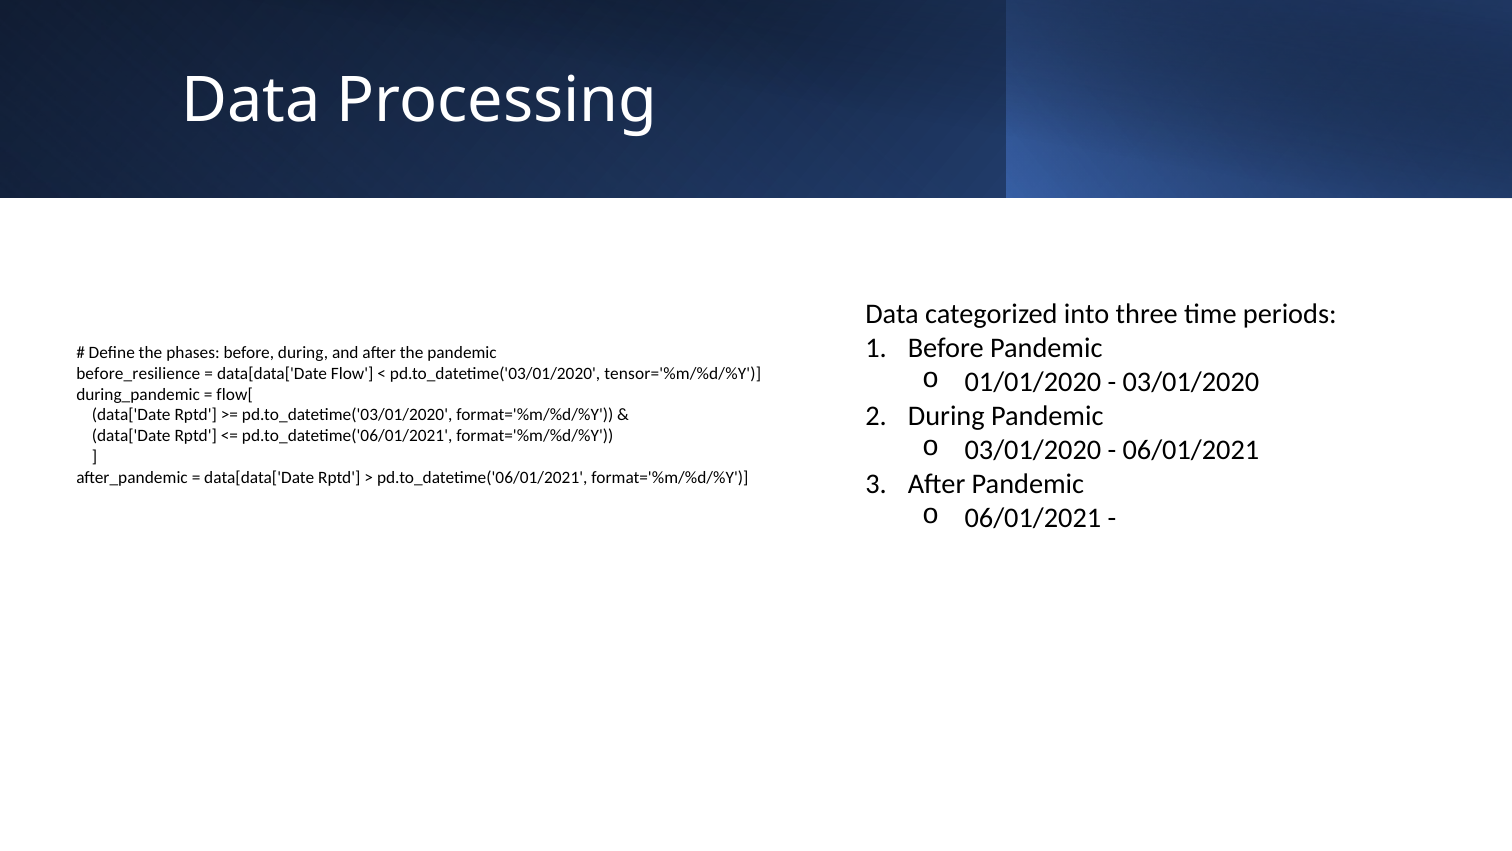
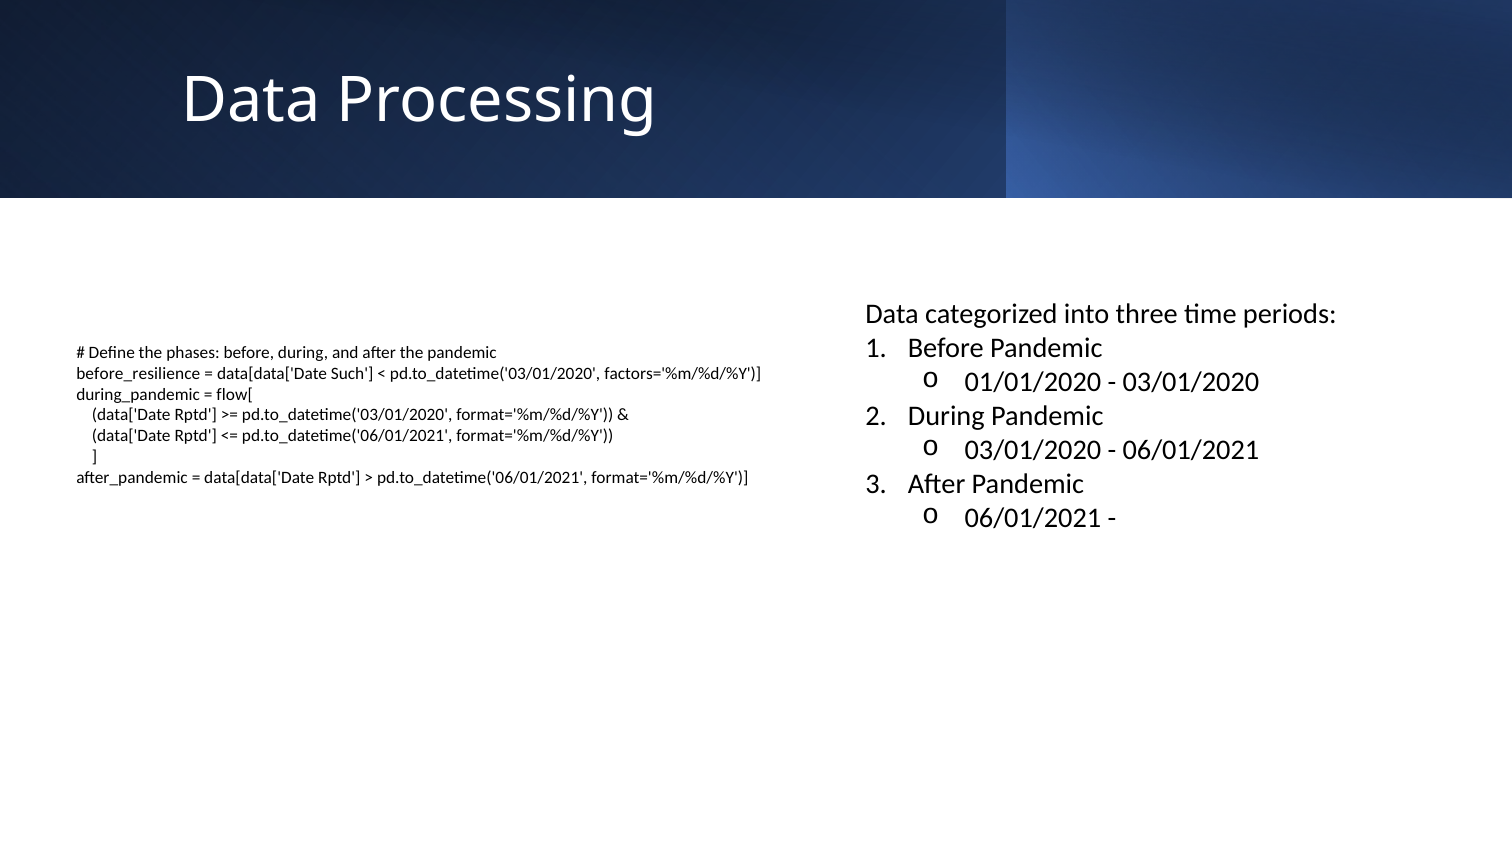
Flow: Flow -> Such (352, 373)
tensor='%m/%d/%Y: tensor='%m/%d/%Y -> factors='%m/%d/%Y (683, 373)
